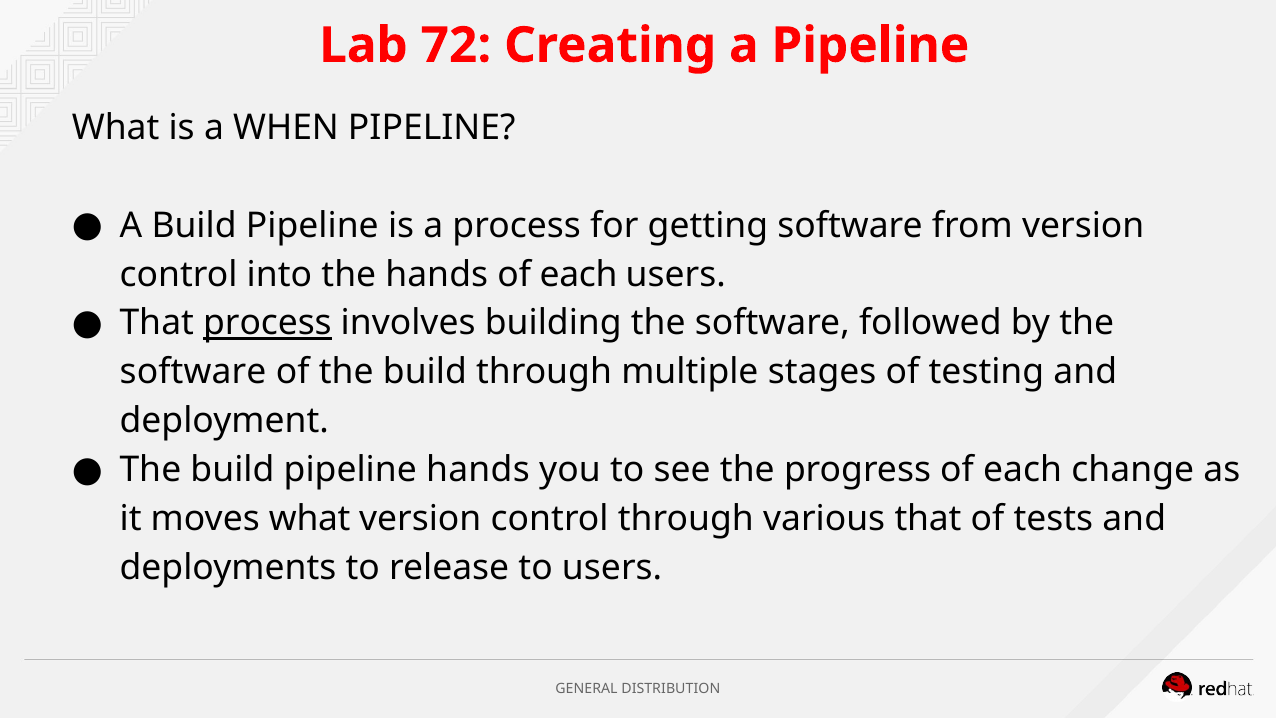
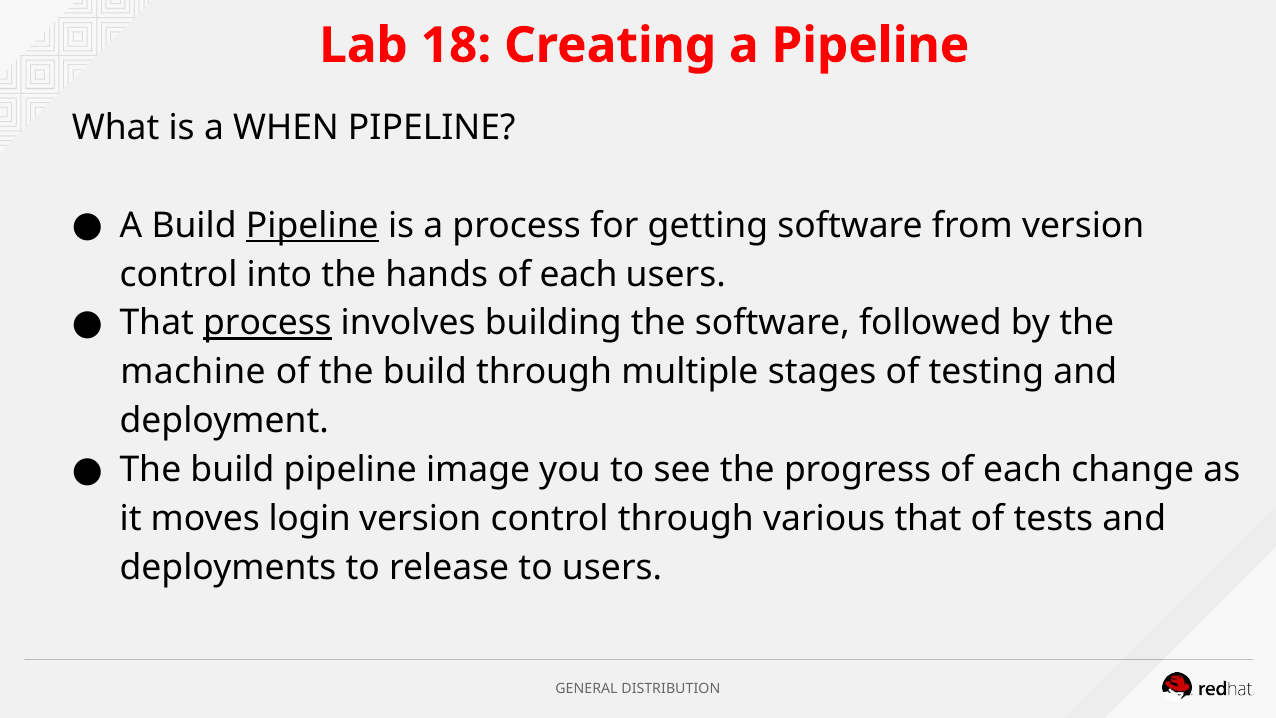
72: 72 -> 18 (456, 45)
Pipeline underline: none -> present (312, 225)
software: software -> machine (193, 372)
pipeline hands: hands -> image (478, 470)
moves what: what -> login (310, 519)
